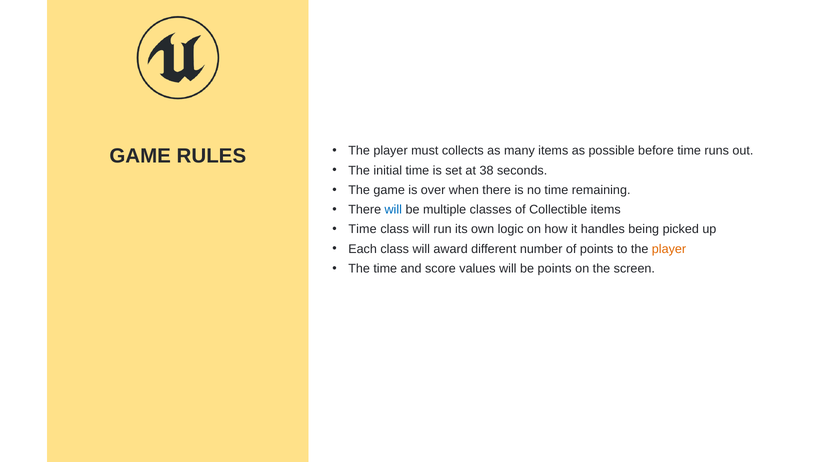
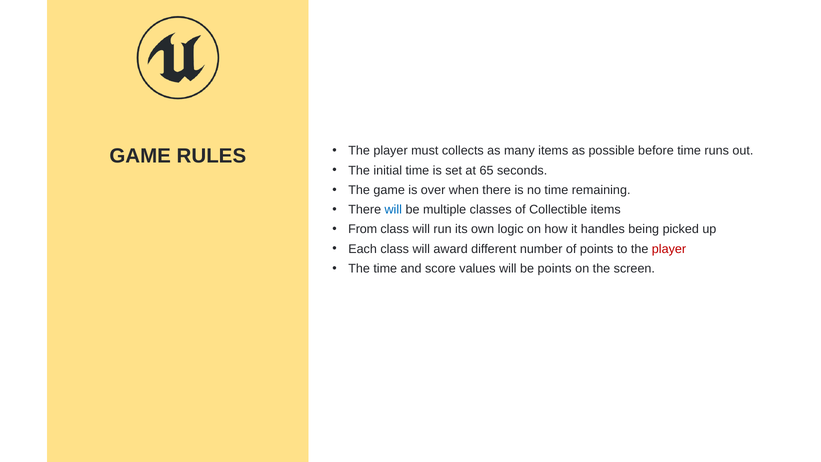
38: 38 -> 65 (487, 170)
Time: Time -> From (363, 229)
player colour: orange -> red (669, 249)
